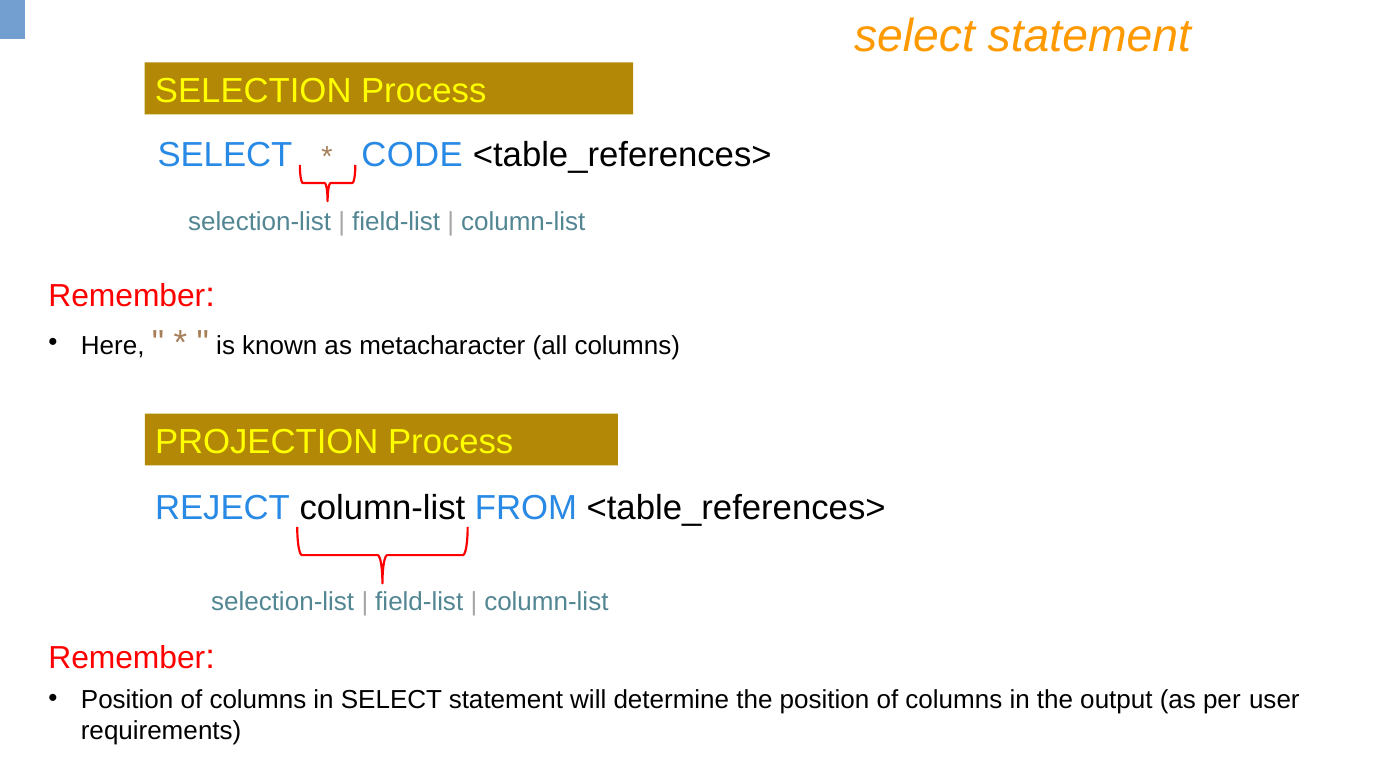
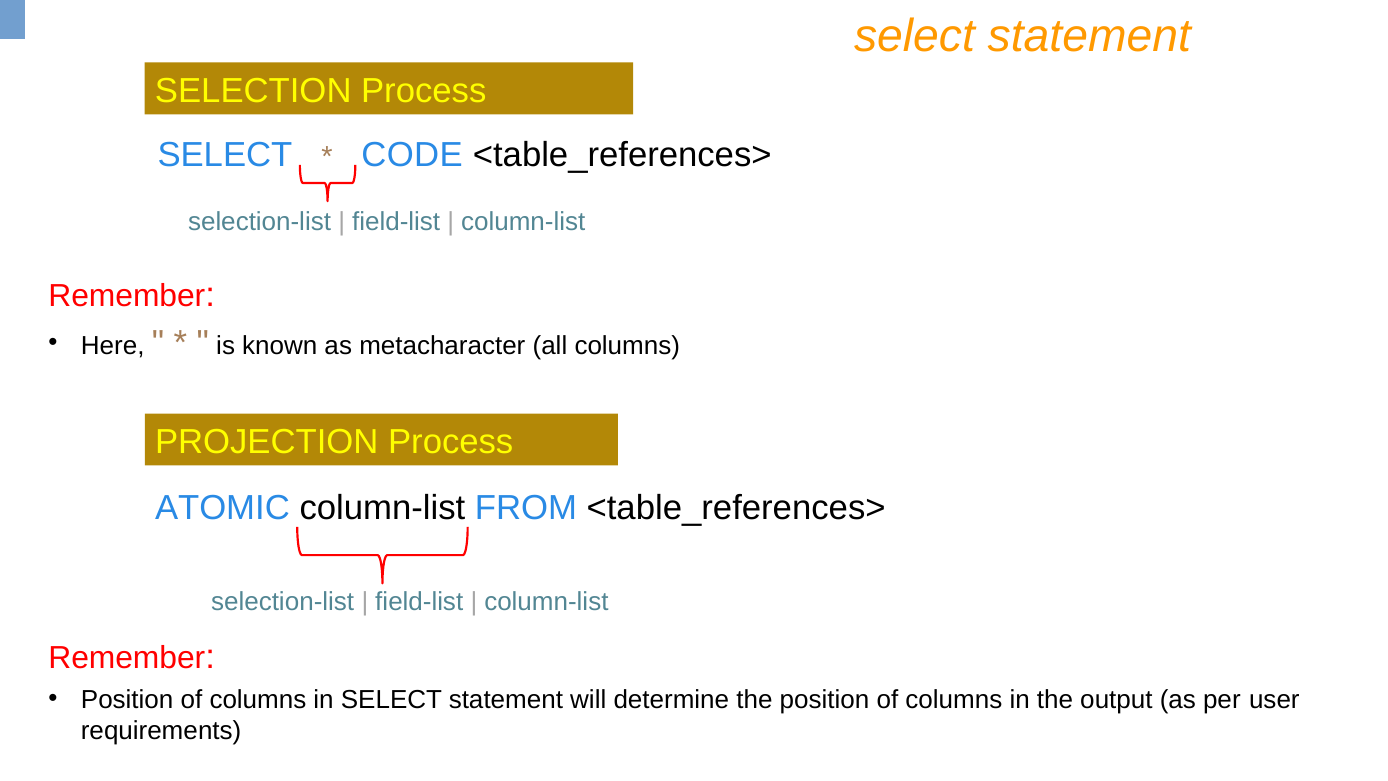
REJECT: REJECT -> ATOMIC (222, 507)
